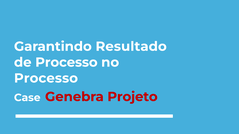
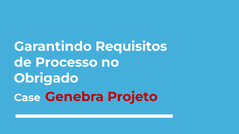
Resultado: Resultado -> Requisitos (131, 47)
Processo: Processo -> Obrigado (46, 78)
